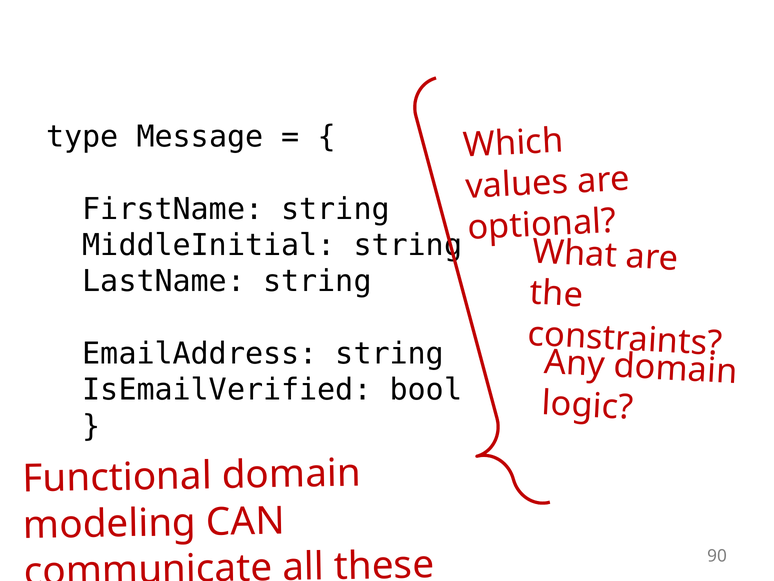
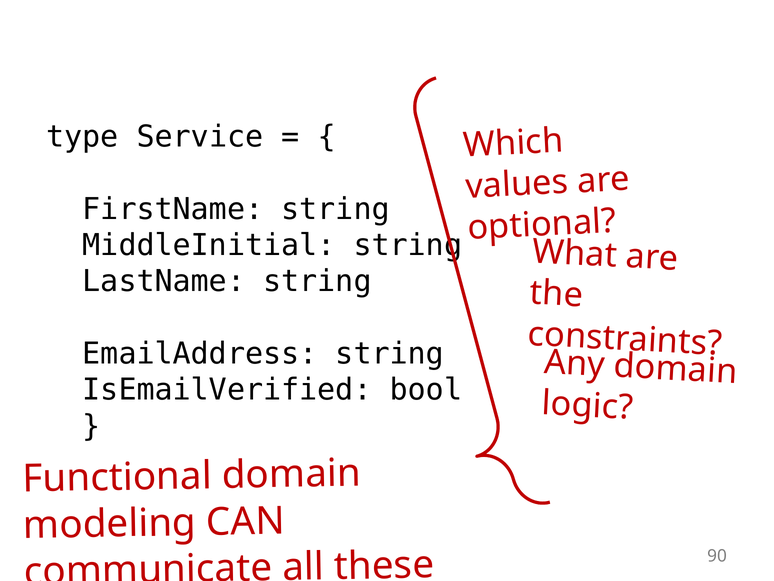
Message: Message -> Service (200, 137)
